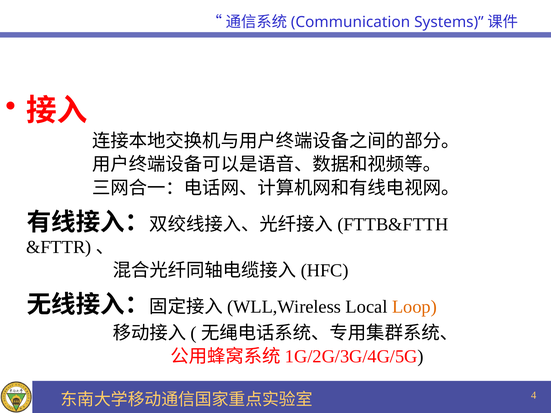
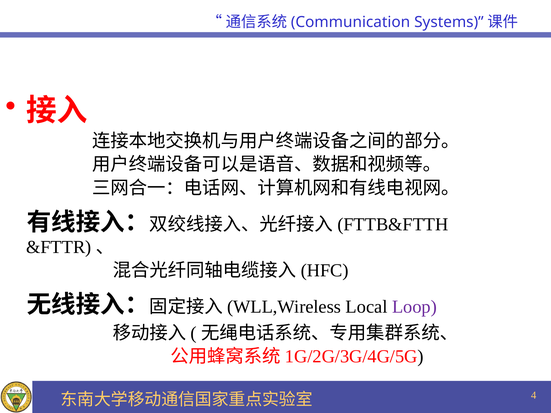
Loop colour: orange -> purple (414, 307)
